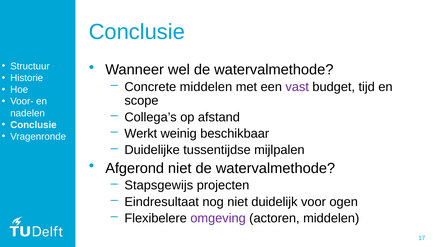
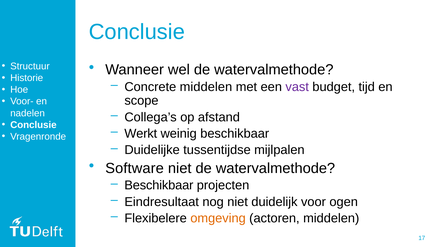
Afgerond: Afgerond -> Software (135, 168)
Stapsgewijs: Stapsgewijs -> Beschikbaar (159, 185)
omgeving colour: purple -> orange (218, 218)
